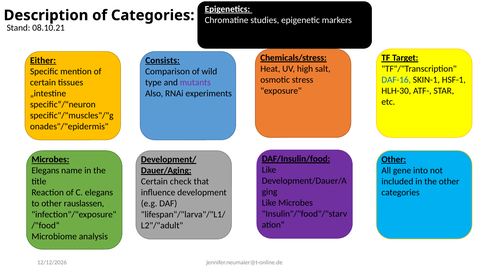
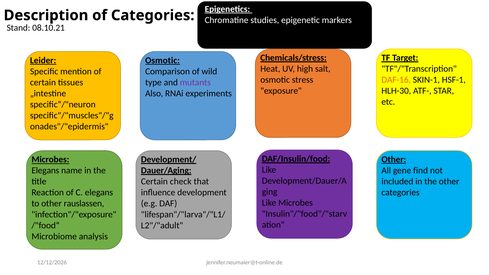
Either: Either -> Leider (43, 60)
Consists: Consists -> Osmotic (162, 60)
DAF-16 colour: blue -> orange (396, 80)
into: into -> find (421, 170)
